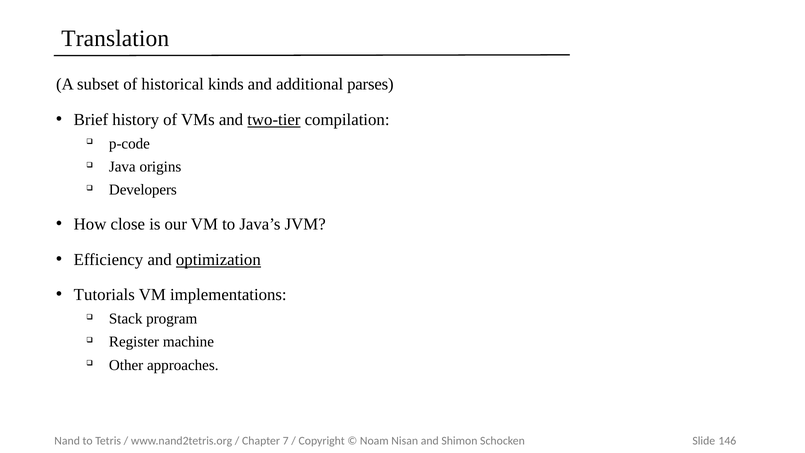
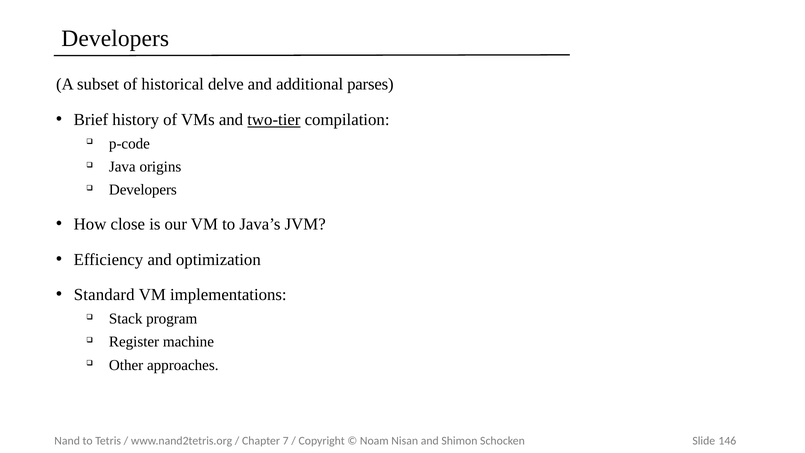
Translation: Translation -> Developers (115, 39)
kinds: kinds -> delve (226, 84)
optimization underline: present -> none (218, 259)
Tutorials: Tutorials -> Standard (104, 295)
